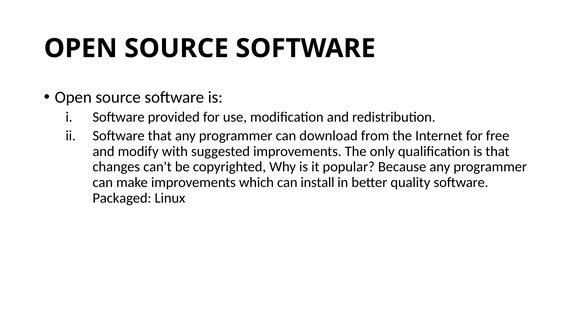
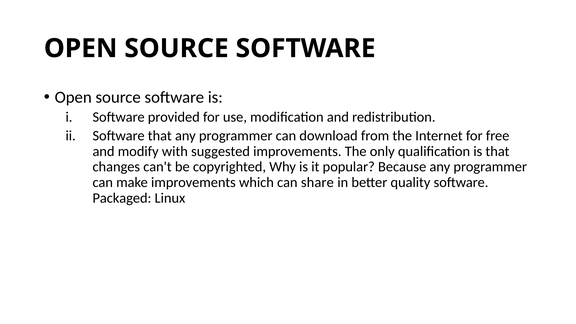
install: install -> share (317, 182)
